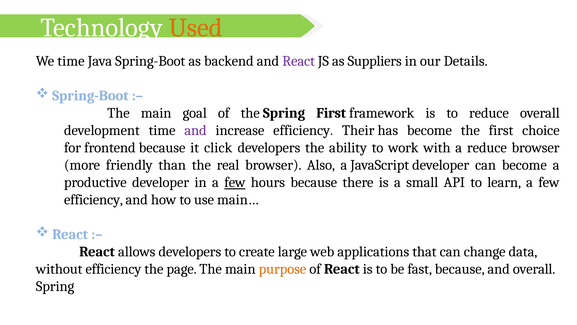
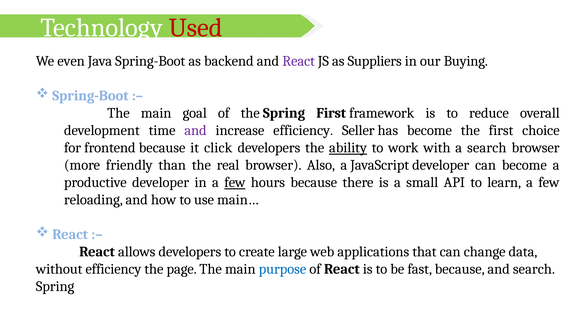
Used colour: orange -> red (196, 28)
We time: time -> even (71, 61)
Details: Details -> Buying (466, 61)
Their: Their -> Seller (358, 130)
ability underline: none -> present (348, 148)
a reduce: reduce -> search (487, 148)
efficiency: efficiency -> reloading (93, 200)
purpose colour: orange -> blue (282, 269)
and overall: overall -> search (534, 269)
